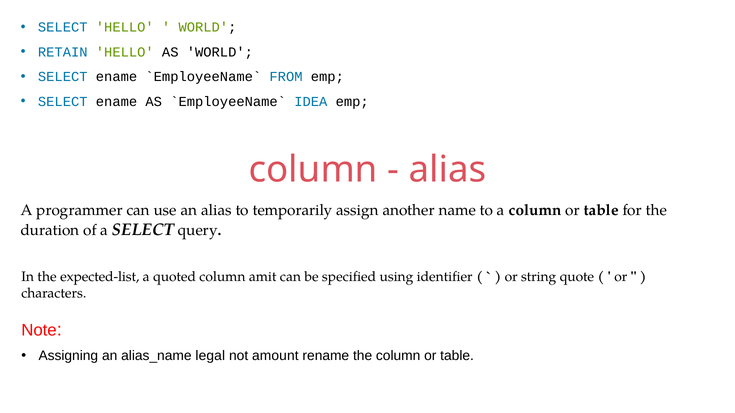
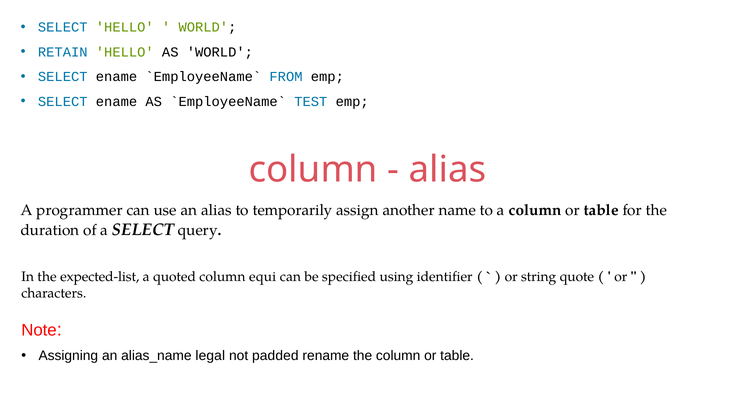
IDEA: IDEA -> TEST (311, 102)
amit: amit -> equi (263, 277)
amount: amount -> padded (275, 356)
